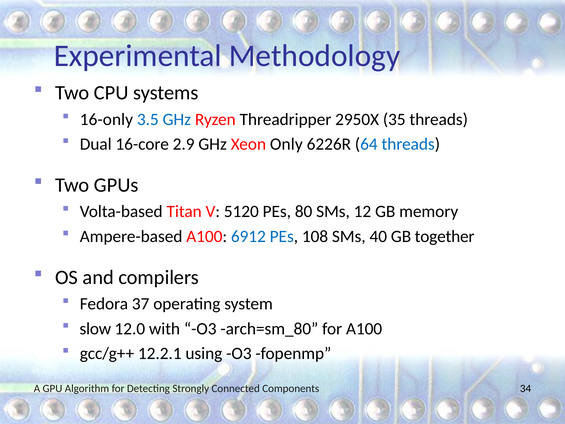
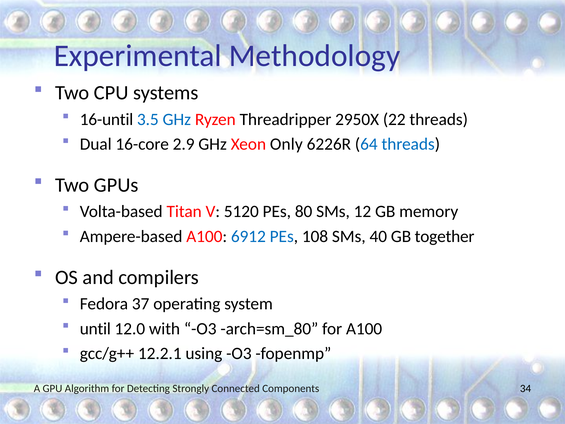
16-only: 16-only -> 16-until (107, 119)
35: 35 -> 22 (394, 119)
slow: slow -> until (95, 329)
